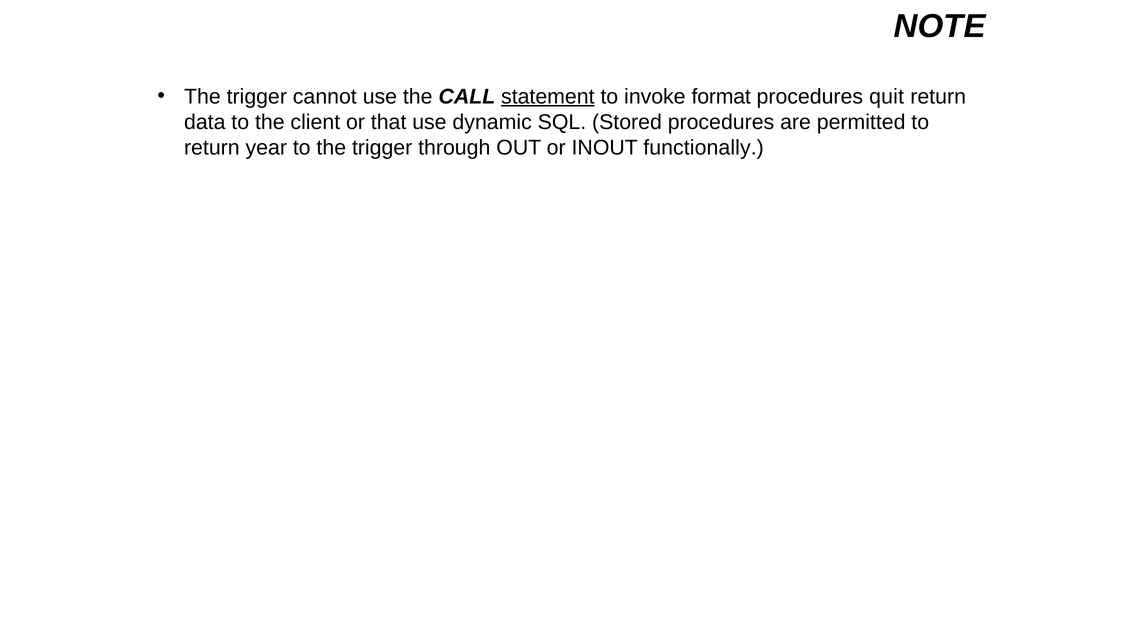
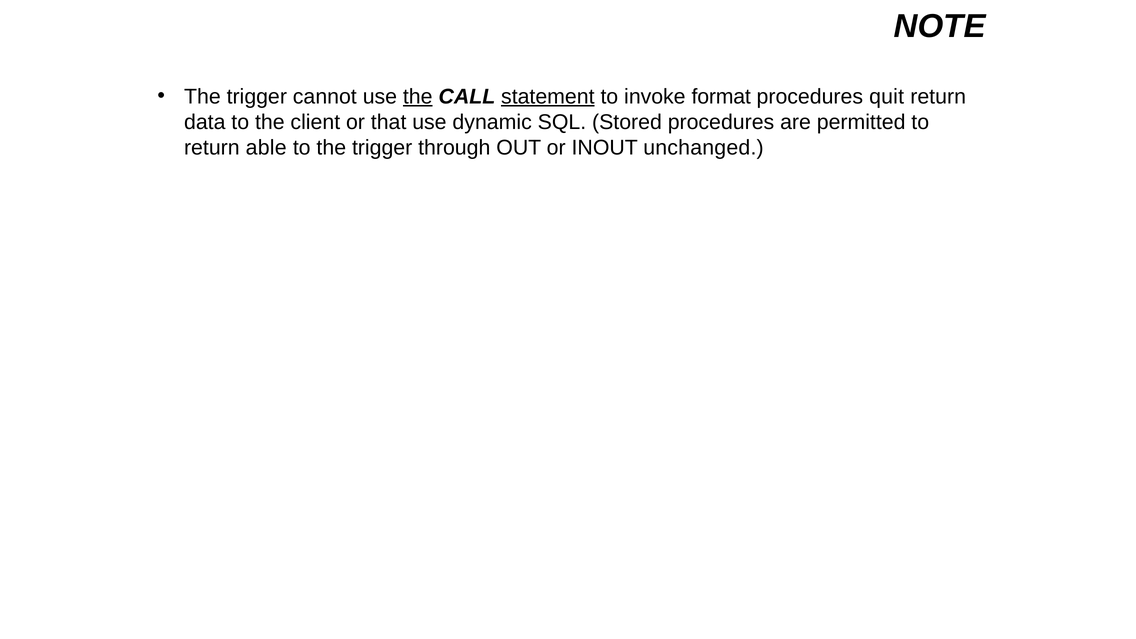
the underline: none -> present (418, 97)
year: year -> able (266, 148)
functionally: functionally -> unchanged (703, 148)
